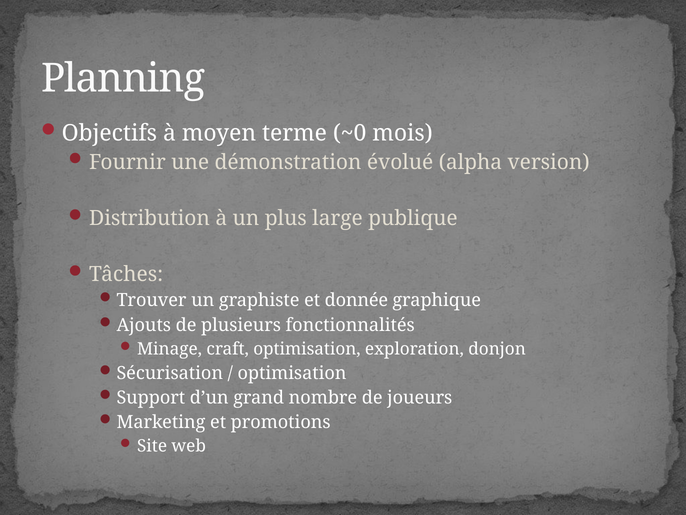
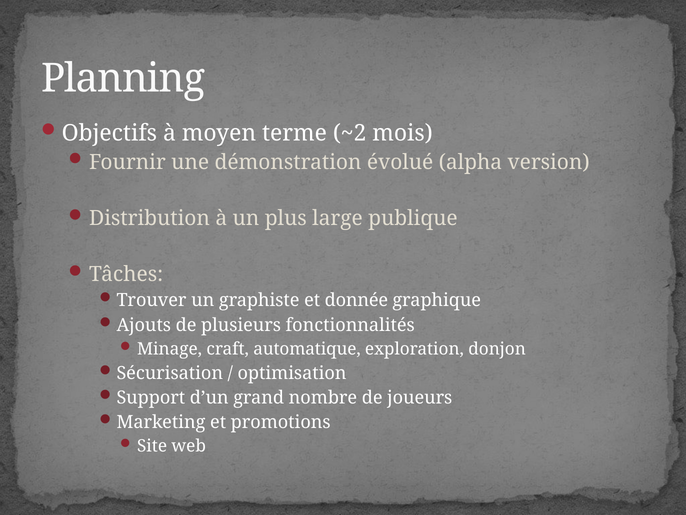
~0: ~0 -> ~2 (350, 133)
craft optimisation: optimisation -> automatique (307, 349)
